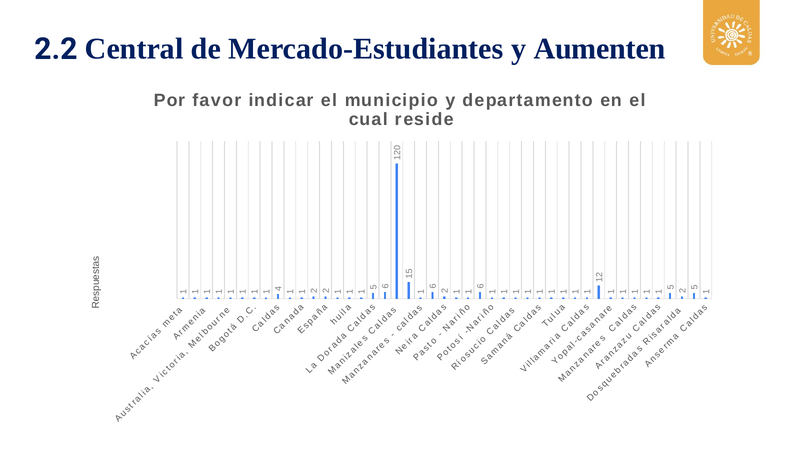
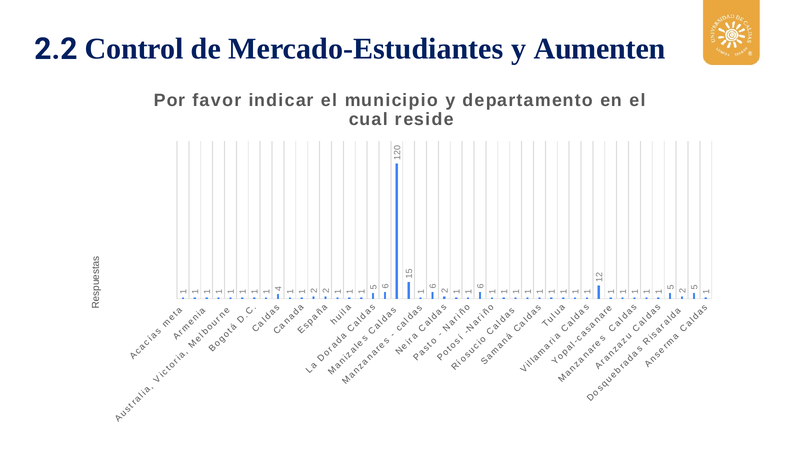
Central: Central -> Control (134, 49)
